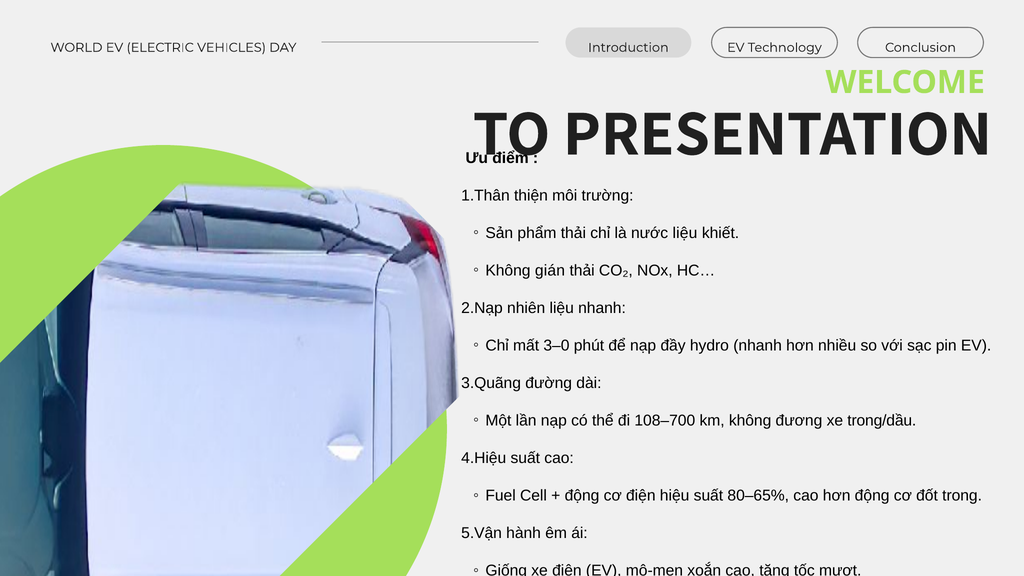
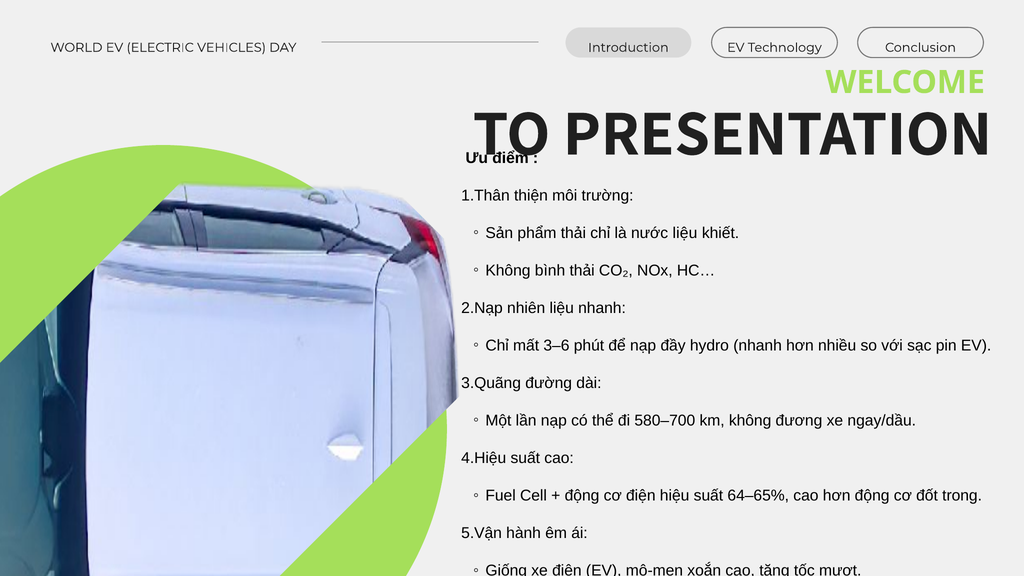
gián: gián -> bình (550, 271)
3–0: 3–0 -> 3–6 (556, 346)
108–700: 108–700 -> 580–700 (665, 421)
trong/dầu: trong/dầu -> ngay/dầu (882, 421)
80–65%: 80–65% -> 64–65% (758, 496)
